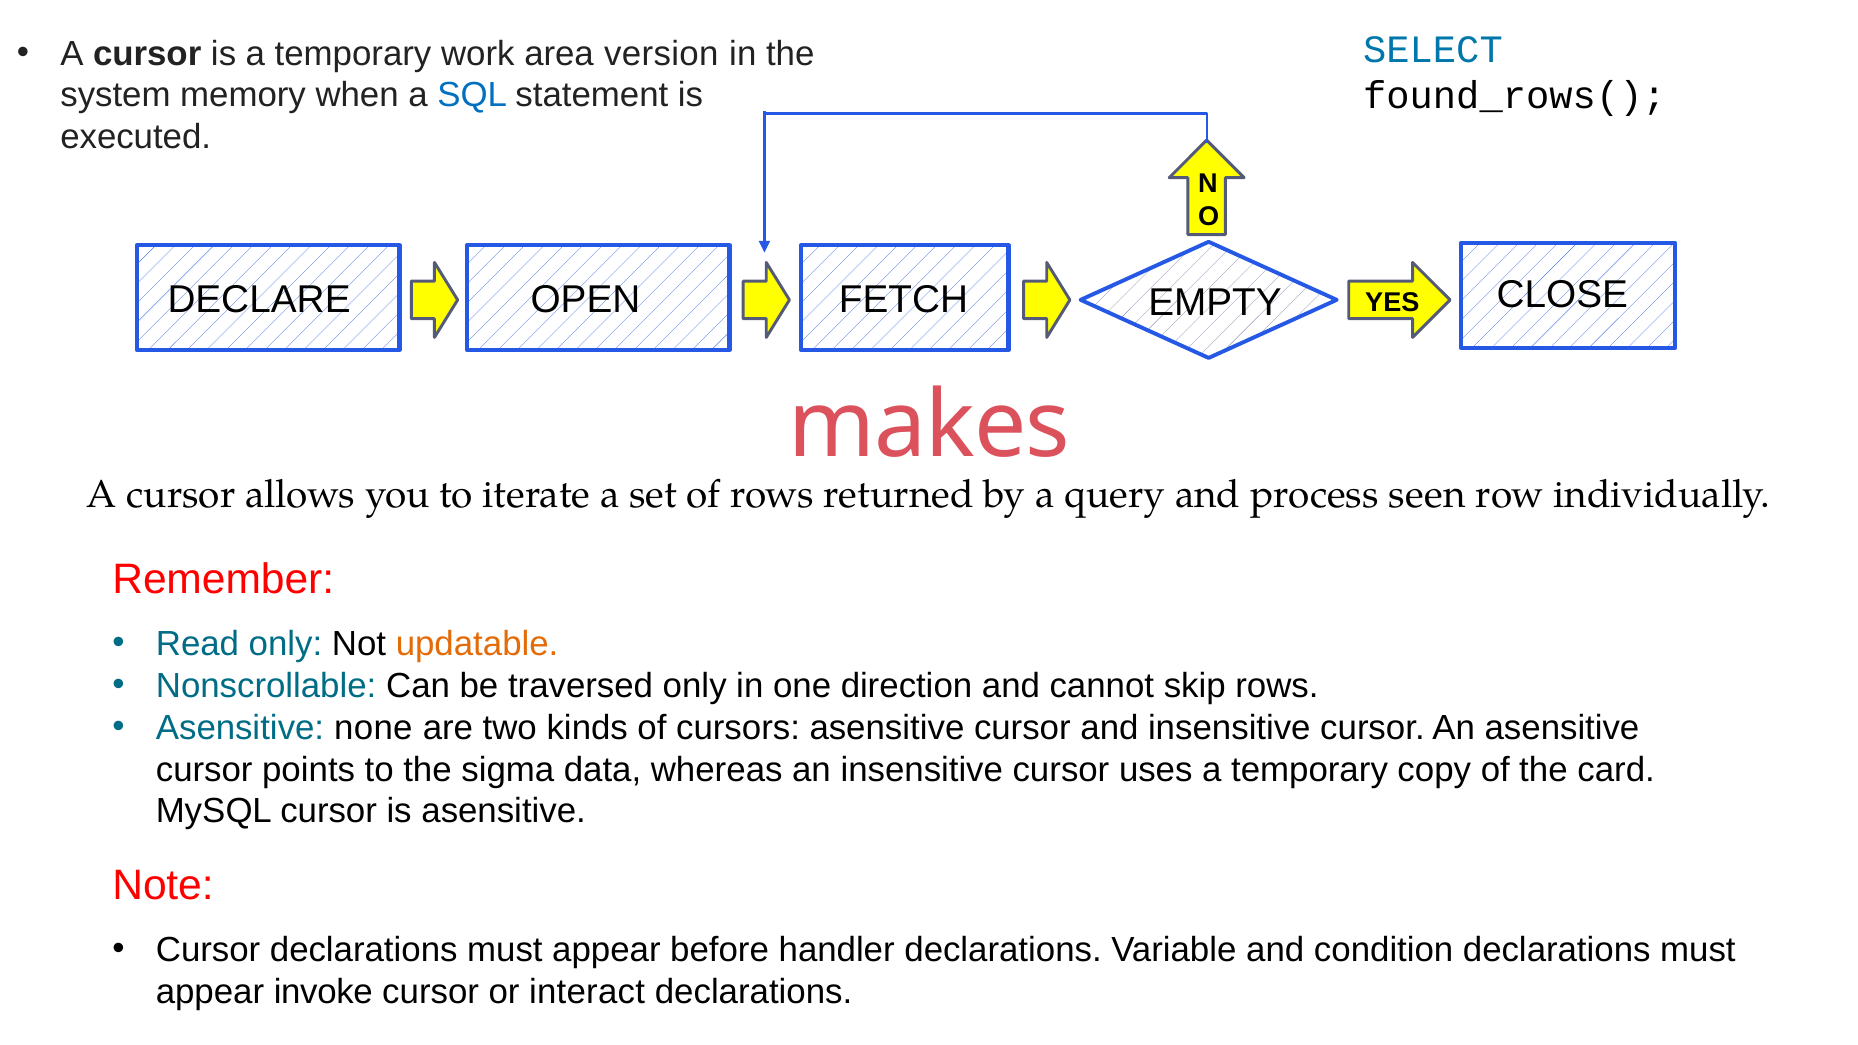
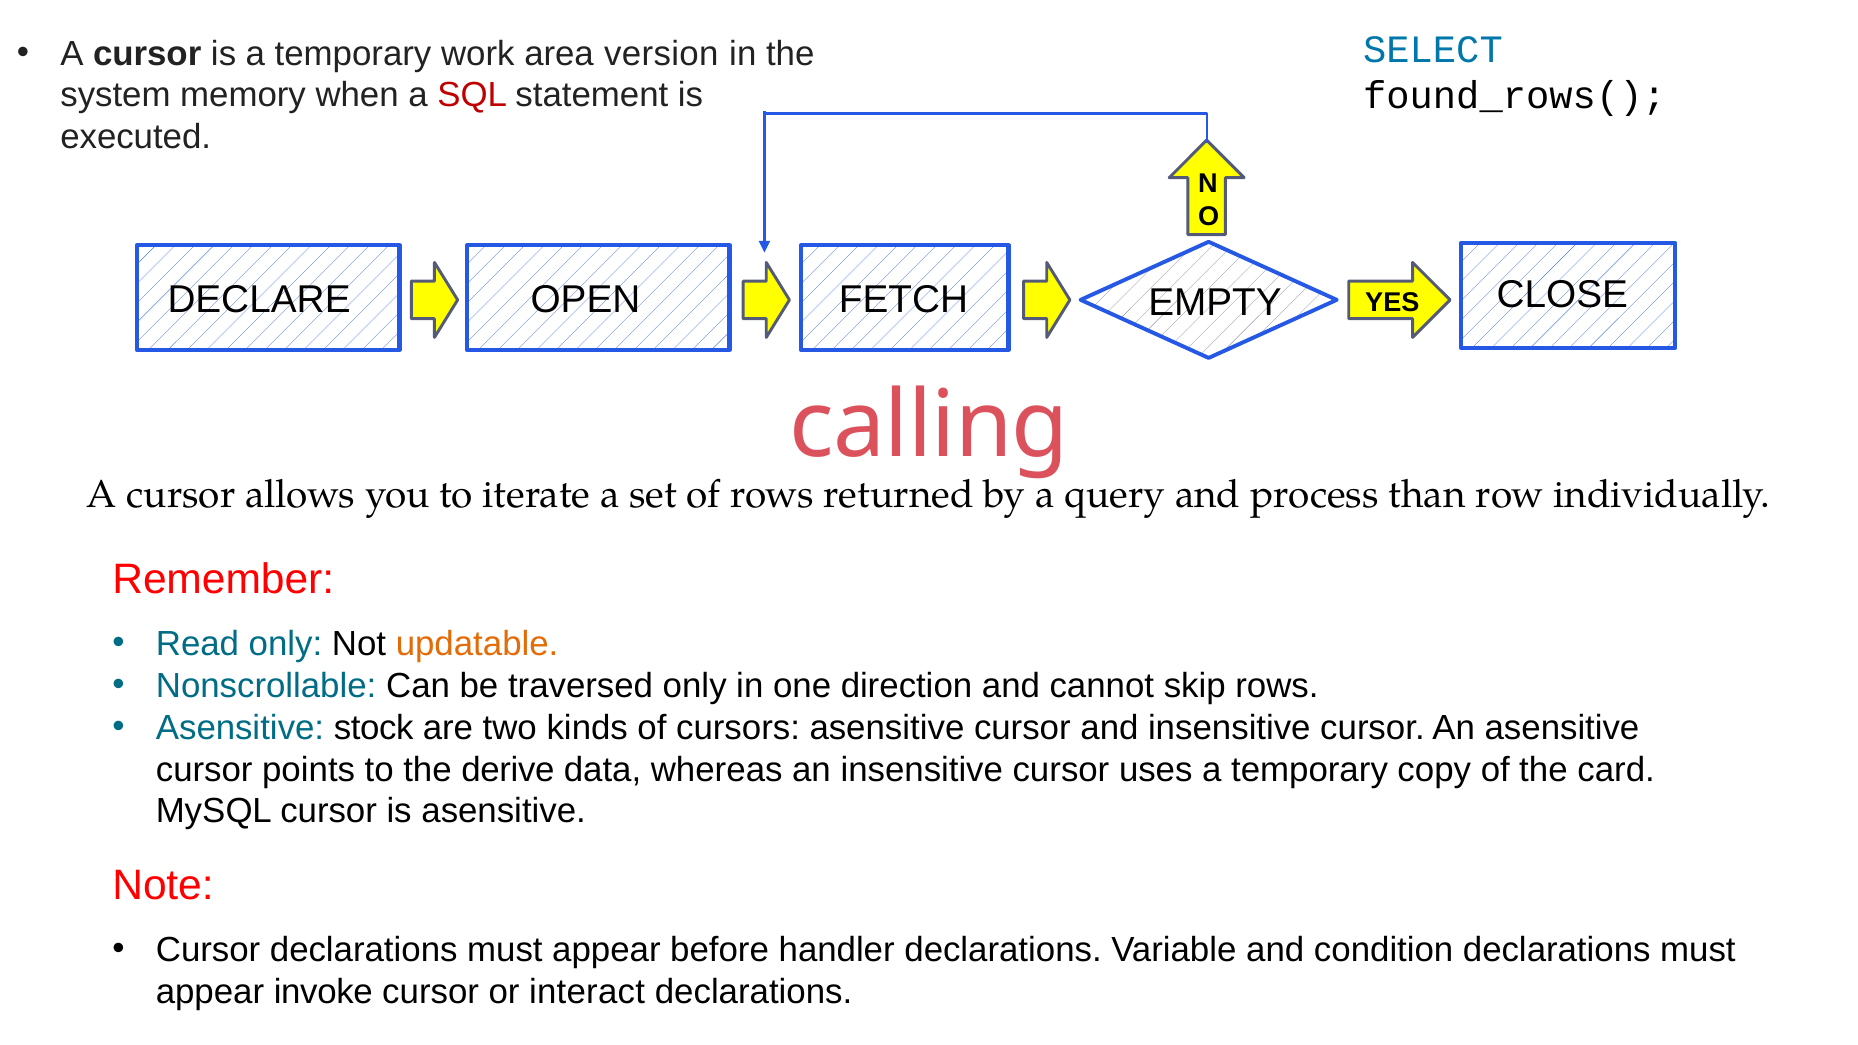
SQL colour: blue -> red (472, 95)
makes: makes -> calling (929, 426)
seen: seen -> than (1427, 495)
none: none -> stock (374, 728)
sigma: sigma -> derive (508, 770)
